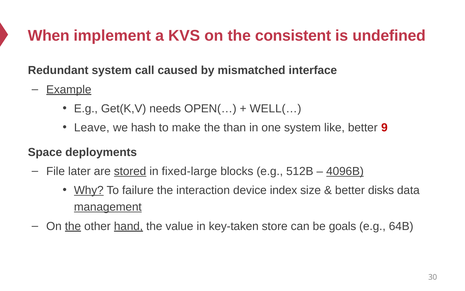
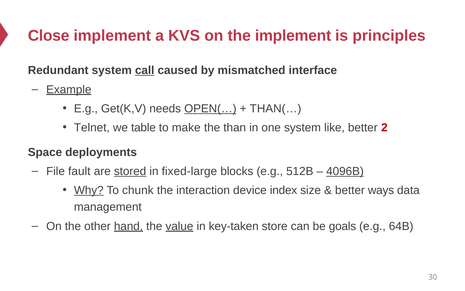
When: When -> Close (49, 36)
the consistent: consistent -> implement (293, 36)
undefined: undefined -> principles (389, 36)
call underline: none -> present (145, 70)
OPEN(… underline: none -> present (210, 108)
WELL(…: WELL(… -> THAN(… (276, 108)
Leave: Leave -> Telnet (92, 127)
hash: hash -> table (143, 127)
9: 9 -> 2 (384, 127)
later: later -> fault (79, 171)
failure: failure -> chunk (138, 190)
disks: disks -> ways (381, 190)
management underline: present -> none (108, 207)
the underline: present -> none (73, 226)
value underline: none -> present (179, 226)
